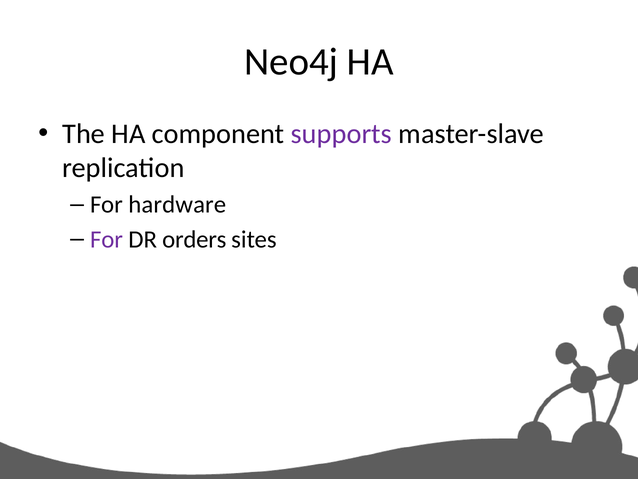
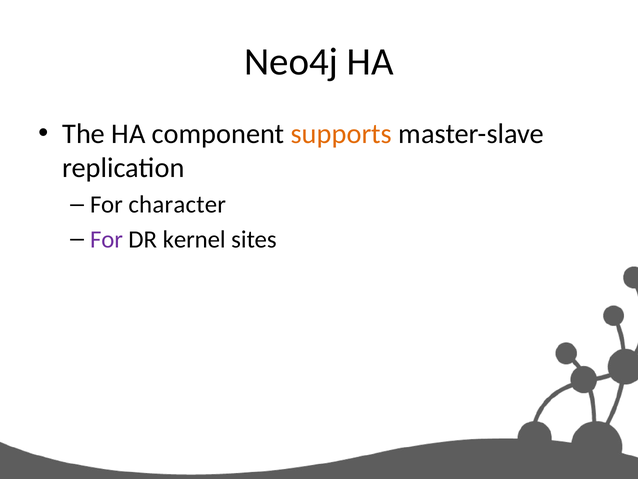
supports colour: purple -> orange (341, 134)
hardware: hardware -> character (177, 205)
orders: orders -> kernel (194, 239)
